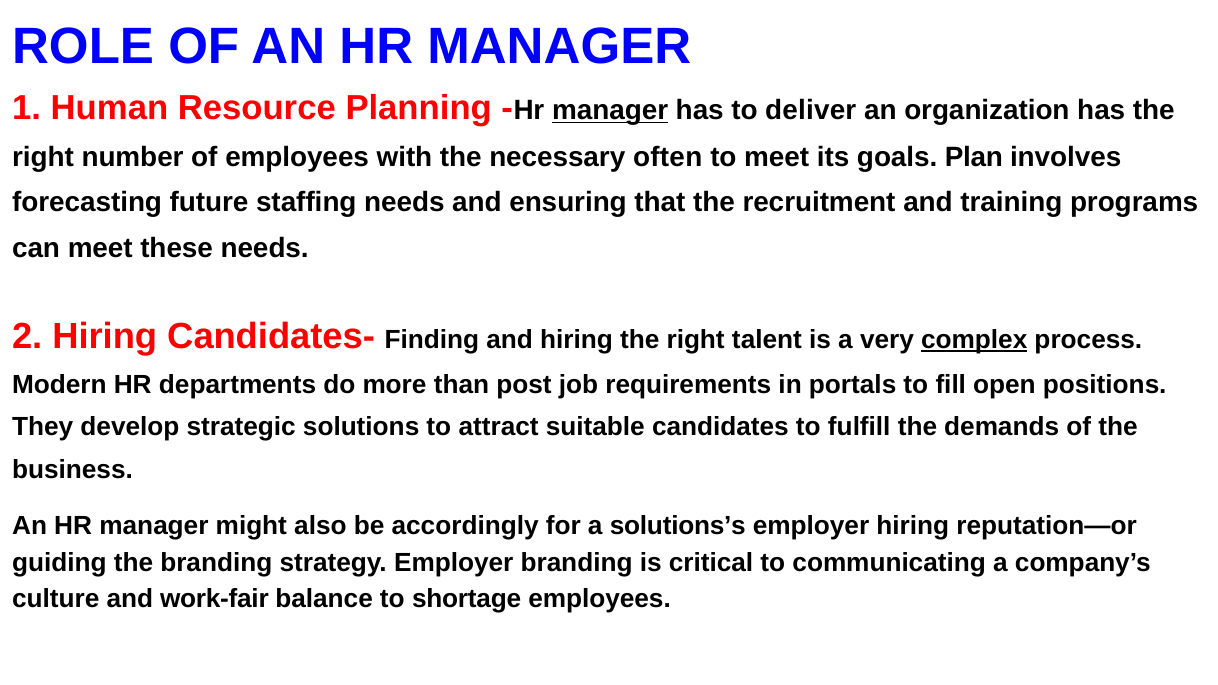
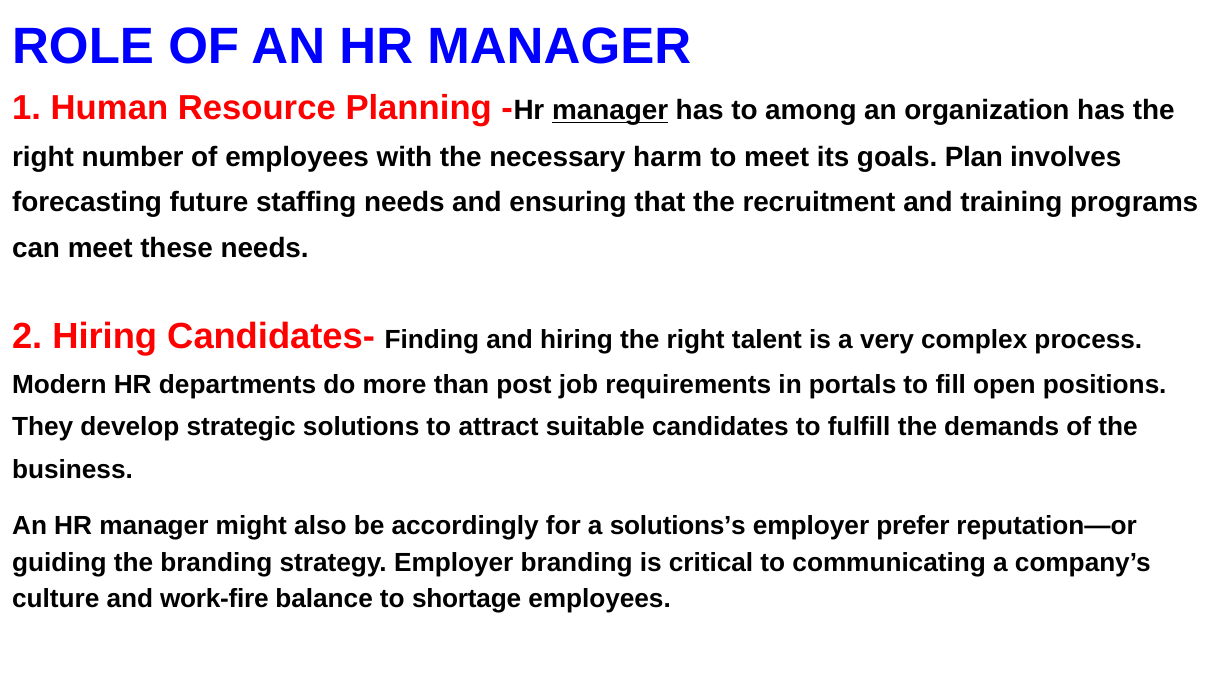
deliver: deliver -> among (811, 110)
often: often -> harm (668, 157)
complex underline: present -> none (974, 340)
employer hiring: hiring -> prefer (913, 526)
work-fair: work-fair -> work-fire (214, 599)
